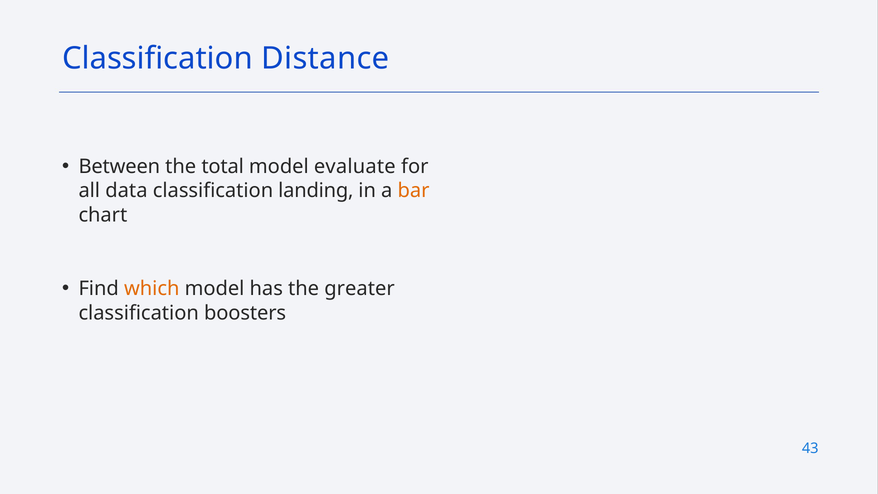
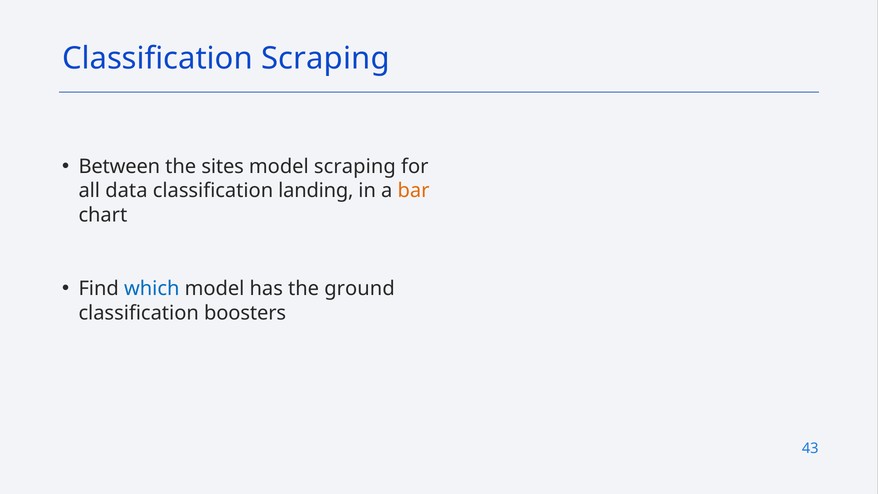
Classification Distance: Distance -> Scraping (325, 59)
total: total -> sites (223, 167)
model evaluate: evaluate -> scraping (355, 167)
which colour: orange -> blue (152, 289)
greater: greater -> ground (360, 289)
